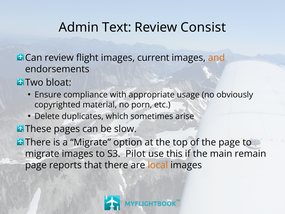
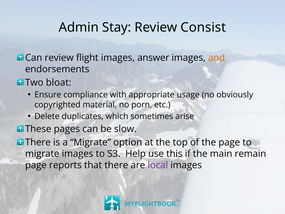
Text: Text -> Stay (117, 27)
current: current -> answer (153, 58)
Pilot: Pilot -> Help (136, 154)
local colour: orange -> purple (158, 165)
